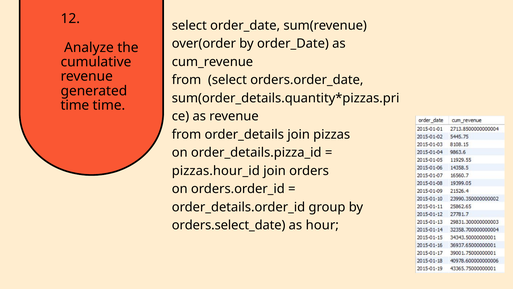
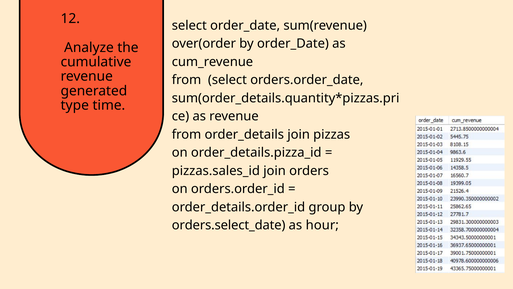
time: time -> type (75, 105)
pizzas.hour_id: pizzas.hour_id -> pizzas.sales_id (216, 171)
